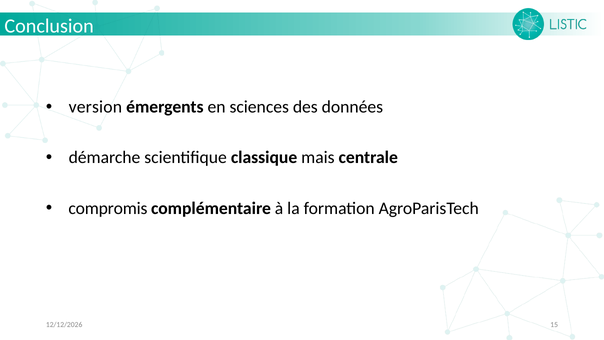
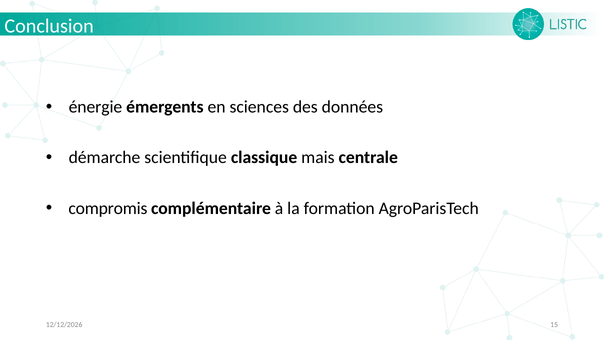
version: version -> énergie (95, 107)
